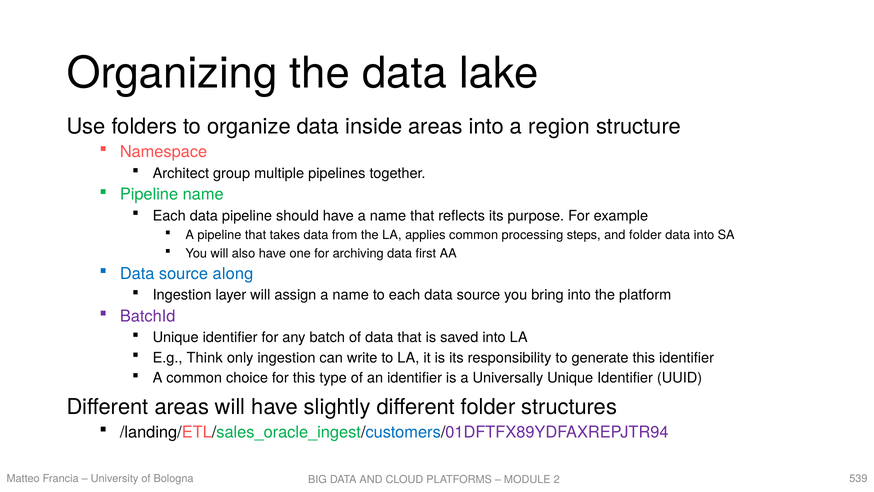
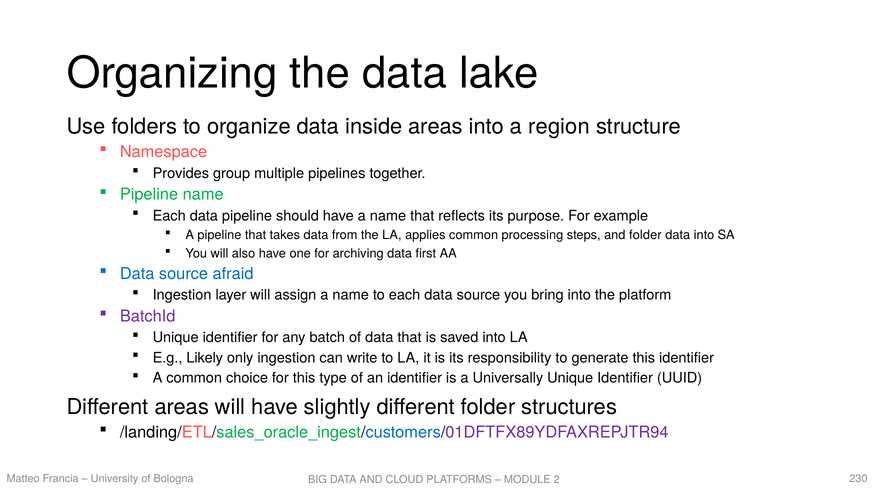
Architect: Architect -> Provides (181, 173)
along: along -> afraid (233, 274)
Think: Think -> Likely (205, 358)
539: 539 -> 230 (858, 478)
